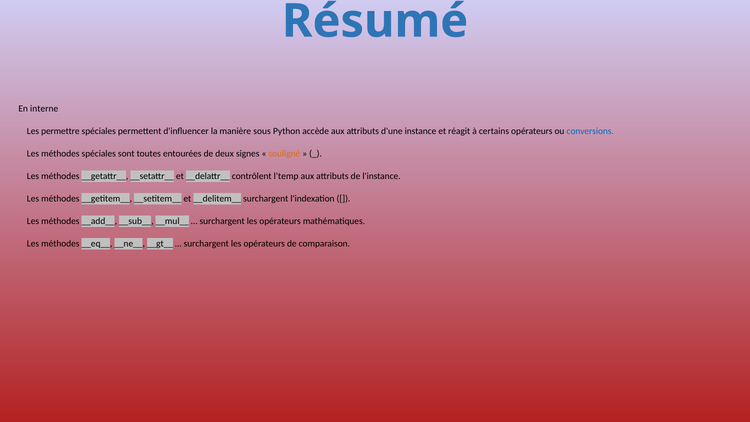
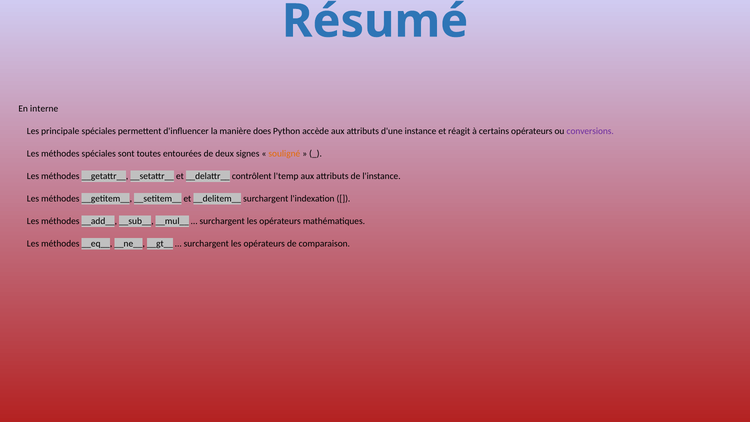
permettre: permettre -> principale (60, 131)
sous: sous -> does (262, 131)
conversions colour: blue -> purple (590, 131)
